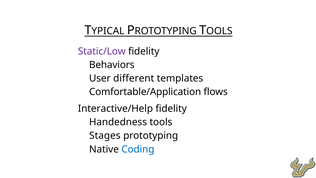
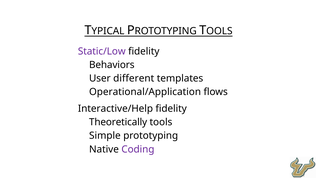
Comfortable/Application: Comfortable/Application -> Operational/Application (145, 92)
Handedness: Handedness -> Theoretically (118, 122)
Stages: Stages -> Simple (105, 136)
Coding colour: blue -> purple (138, 149)
